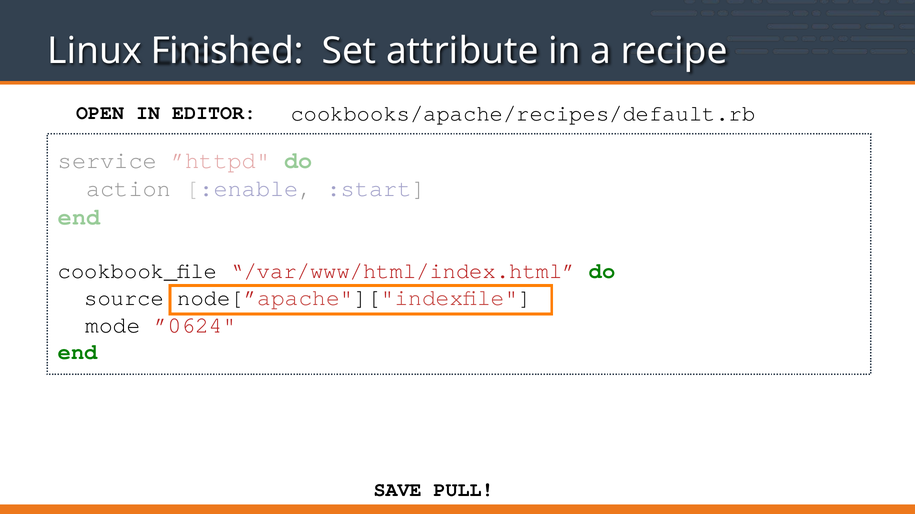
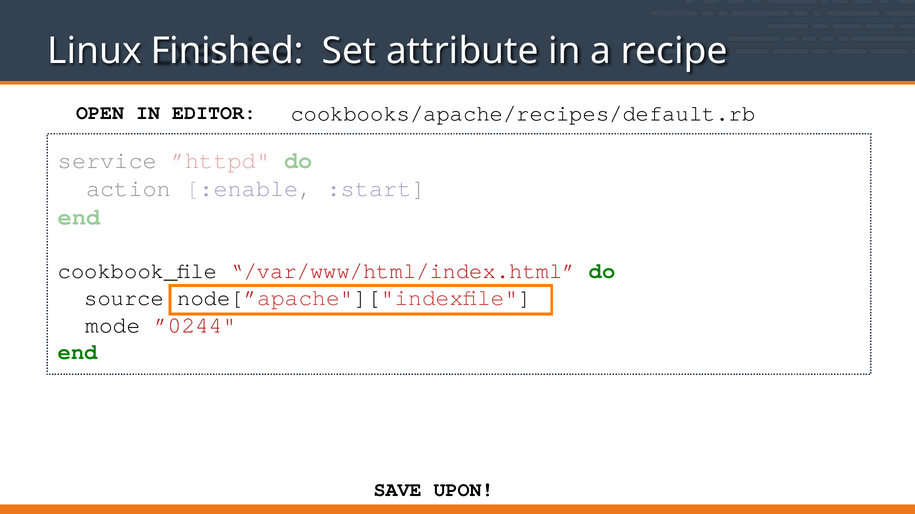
”0624: ”0624 -> ”0244 (195, 326)
PULL: PULL -> UPON (464, 490)
